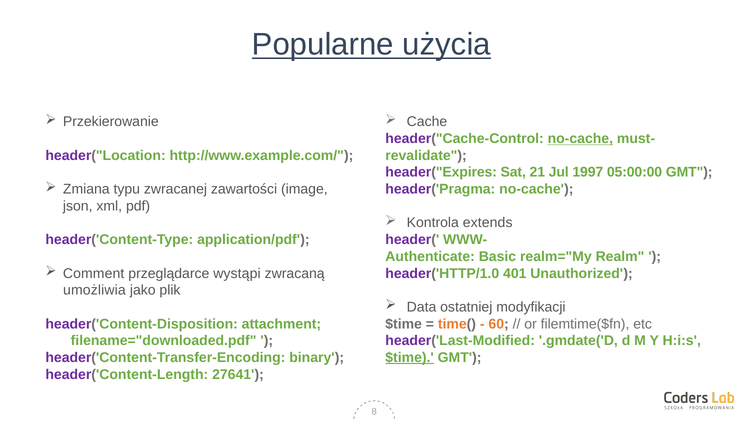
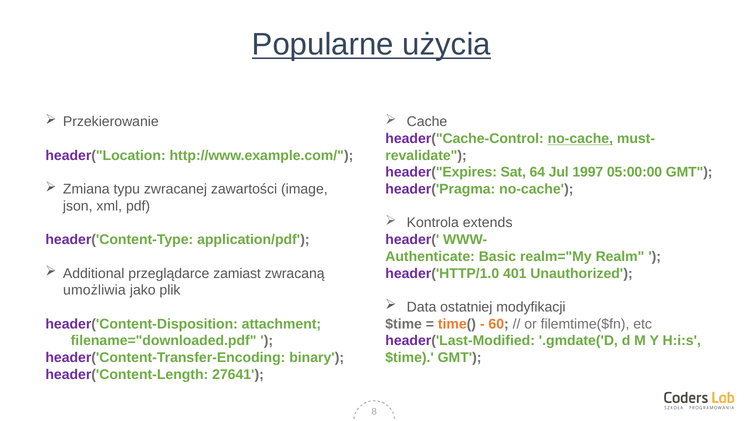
21: 21 -> 64 (537, 172)
Comment: Comment -> Additional (94, 273)
wystąpi: wystąpi -> zamiast (237, 273)
$time underline: present -> none (410, 357)
